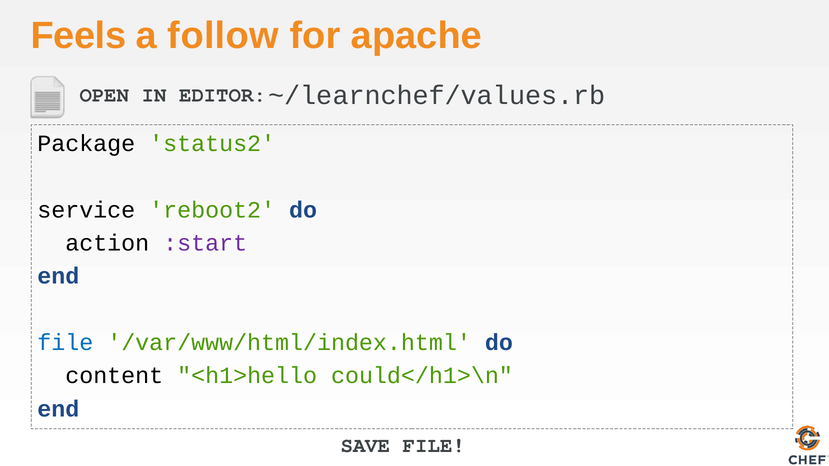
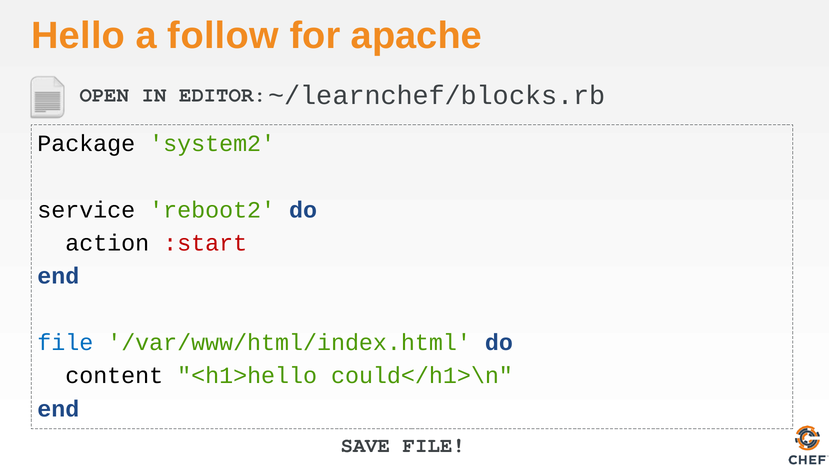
Feels: Feels -> Hello (78, 36)
~/learnchef/values.rb: ~/learnchef/values.rb -> ~/learnchef/blocks.rb (437, 96)
status2: status2 -> system2 (212, 144)
:start colour: purple -> red (205, 243)
